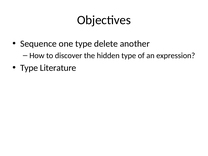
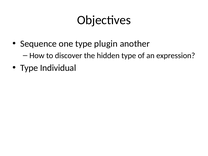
delete: delete -> plugin (106, 44)
Literature: Literature -> Individual (58, 68)
